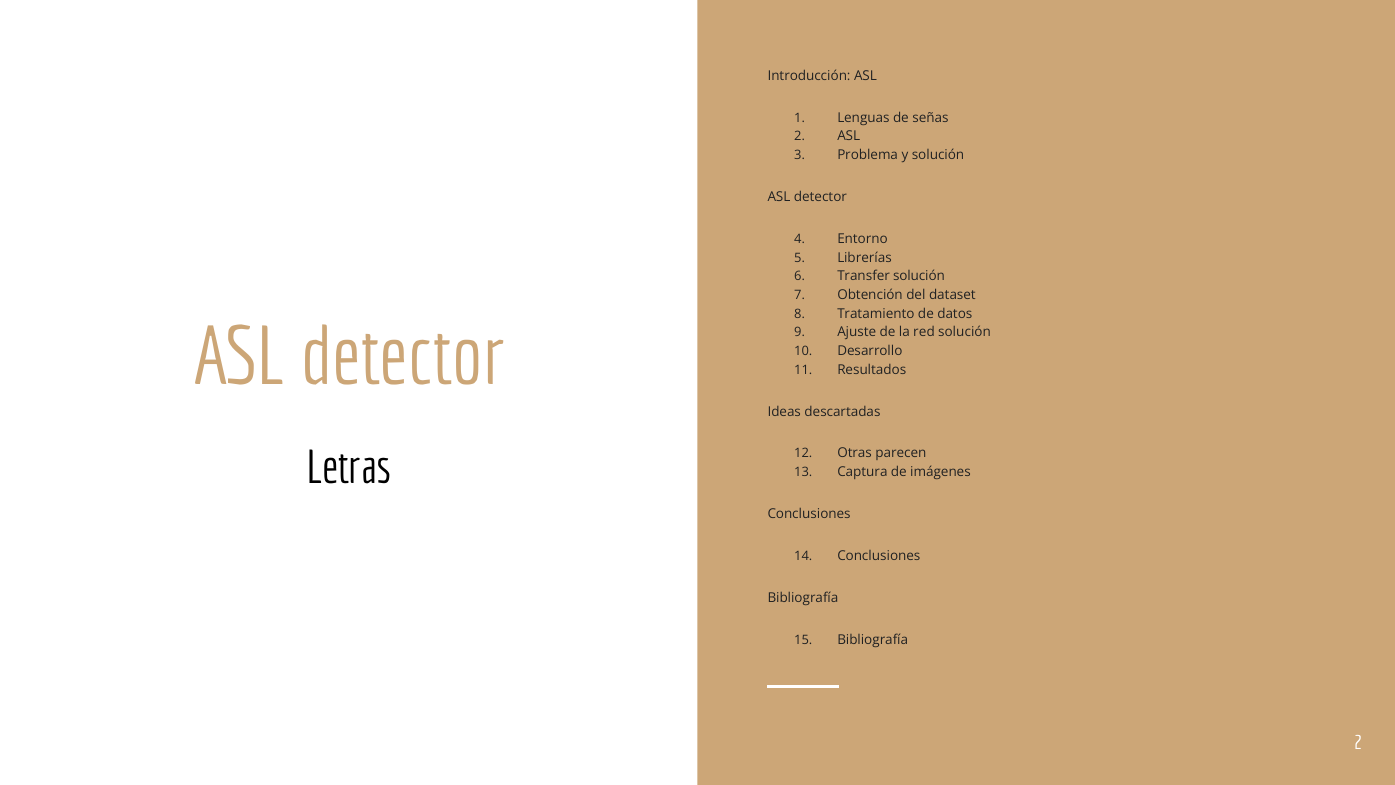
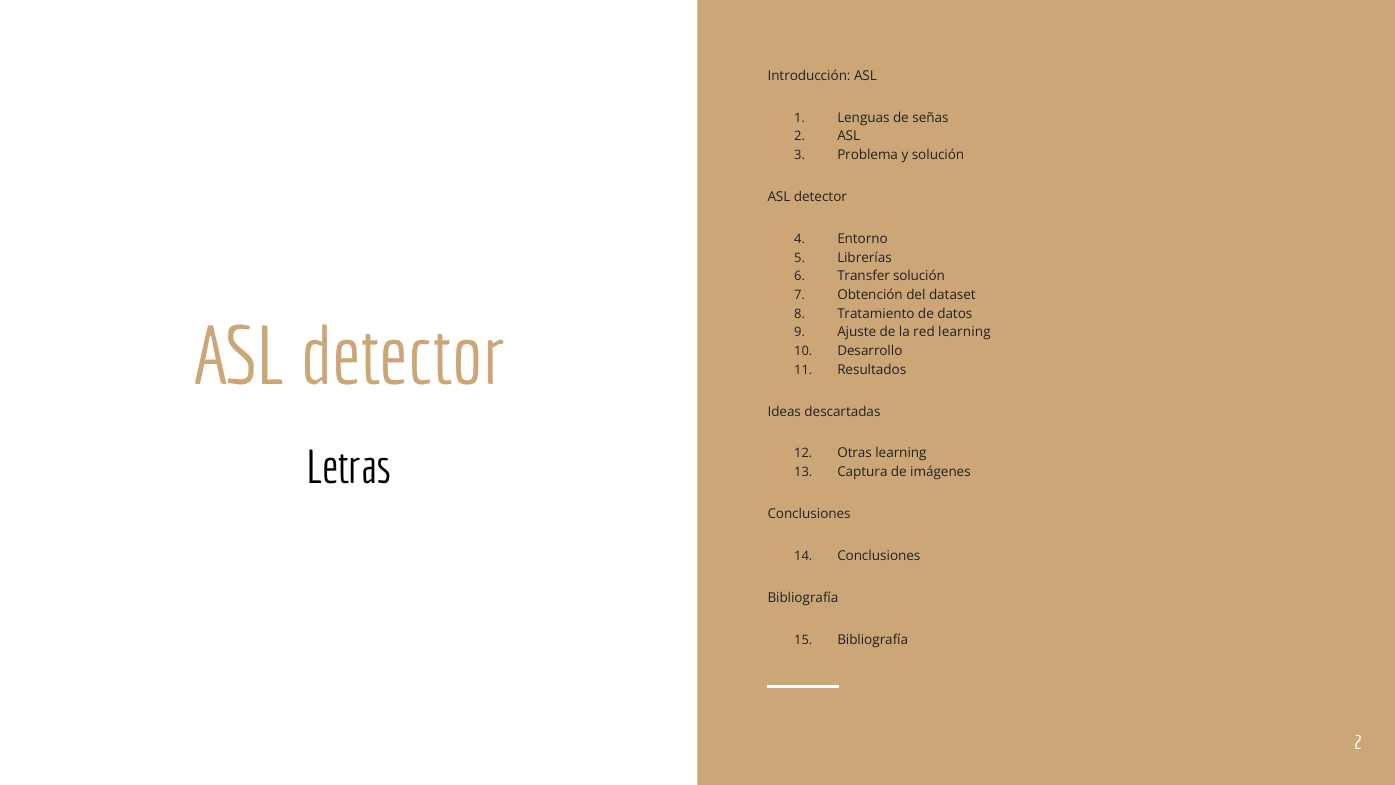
red solución: solución -> learning (964, 332)
Otras parecen: parecen -> learning (901, 453)
